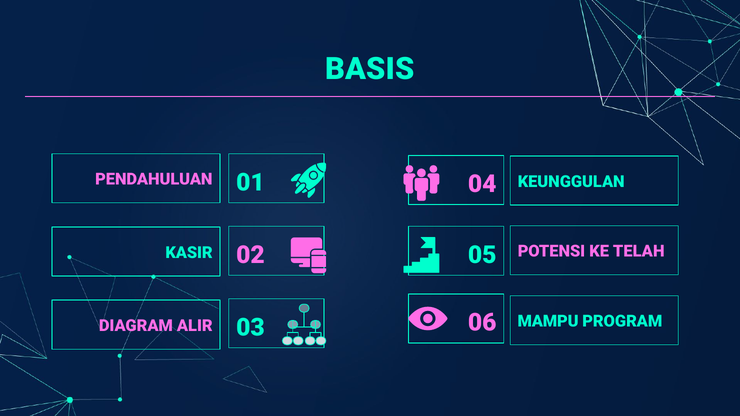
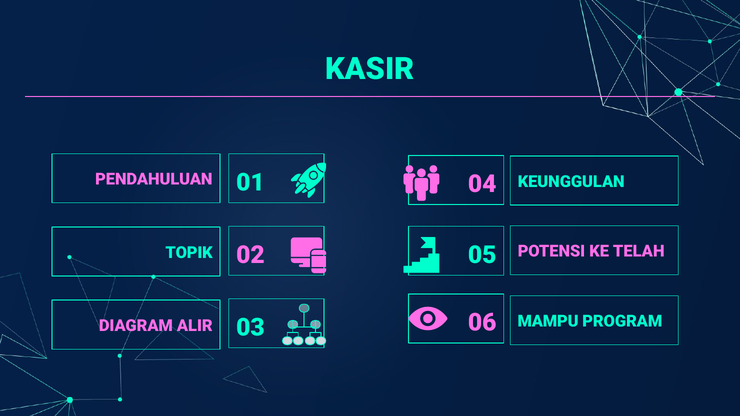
BASIS: BASIS -> KASIR (370, 69)
KASIR: KASIR -> TOPIK (189, 253)
